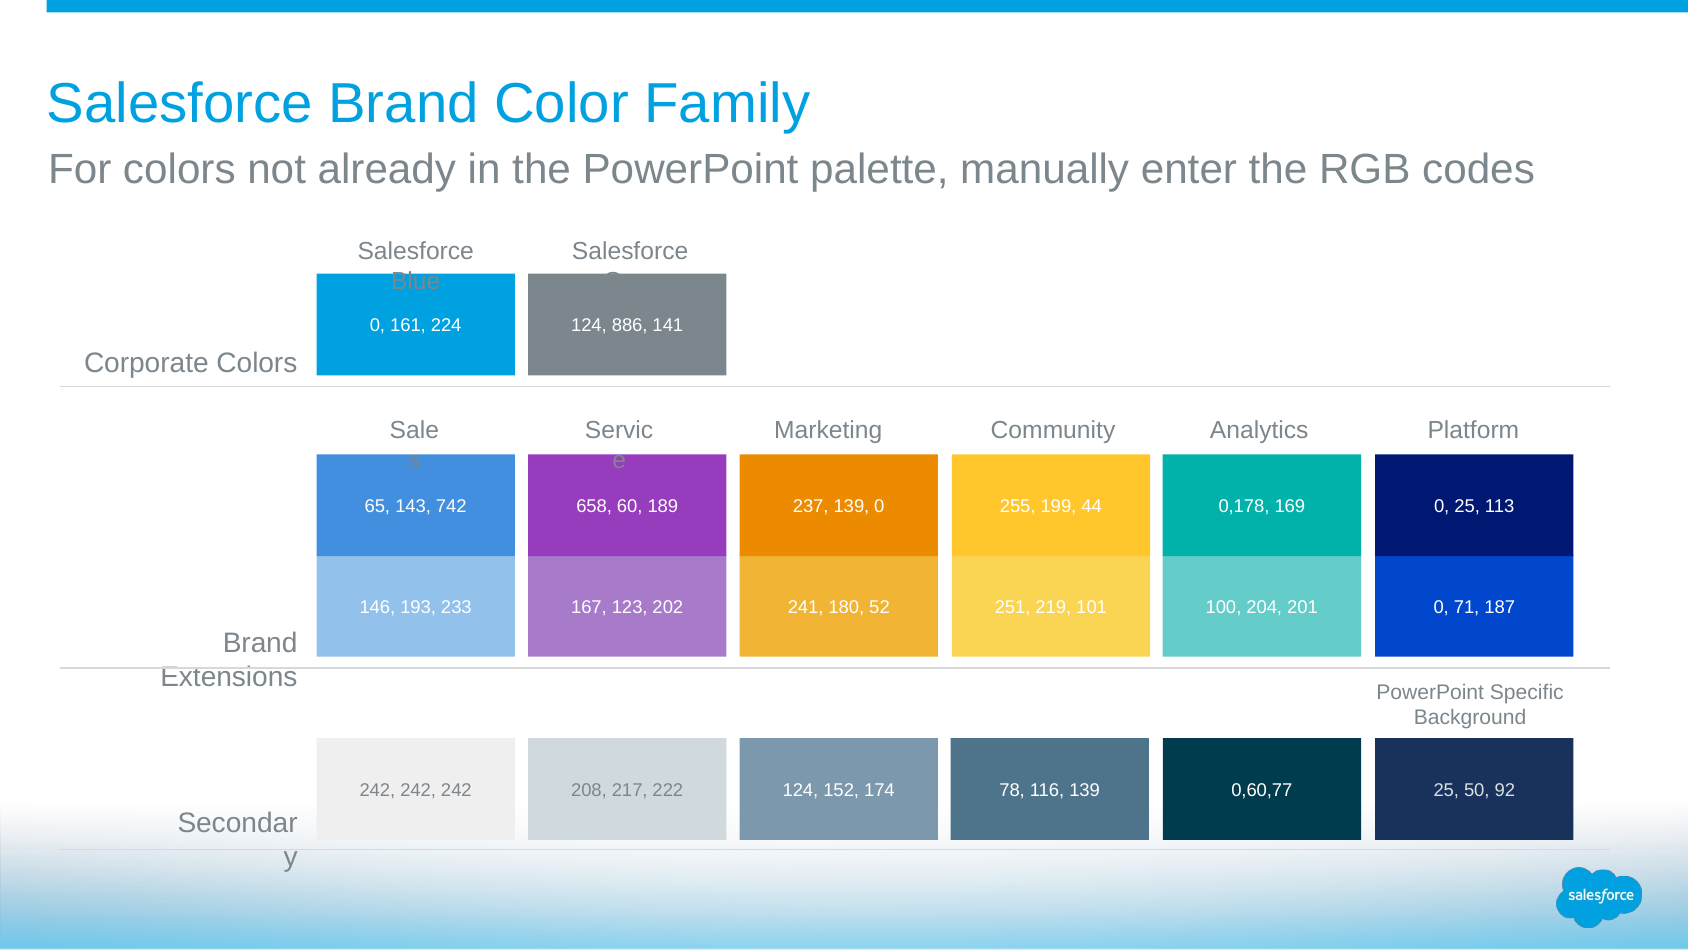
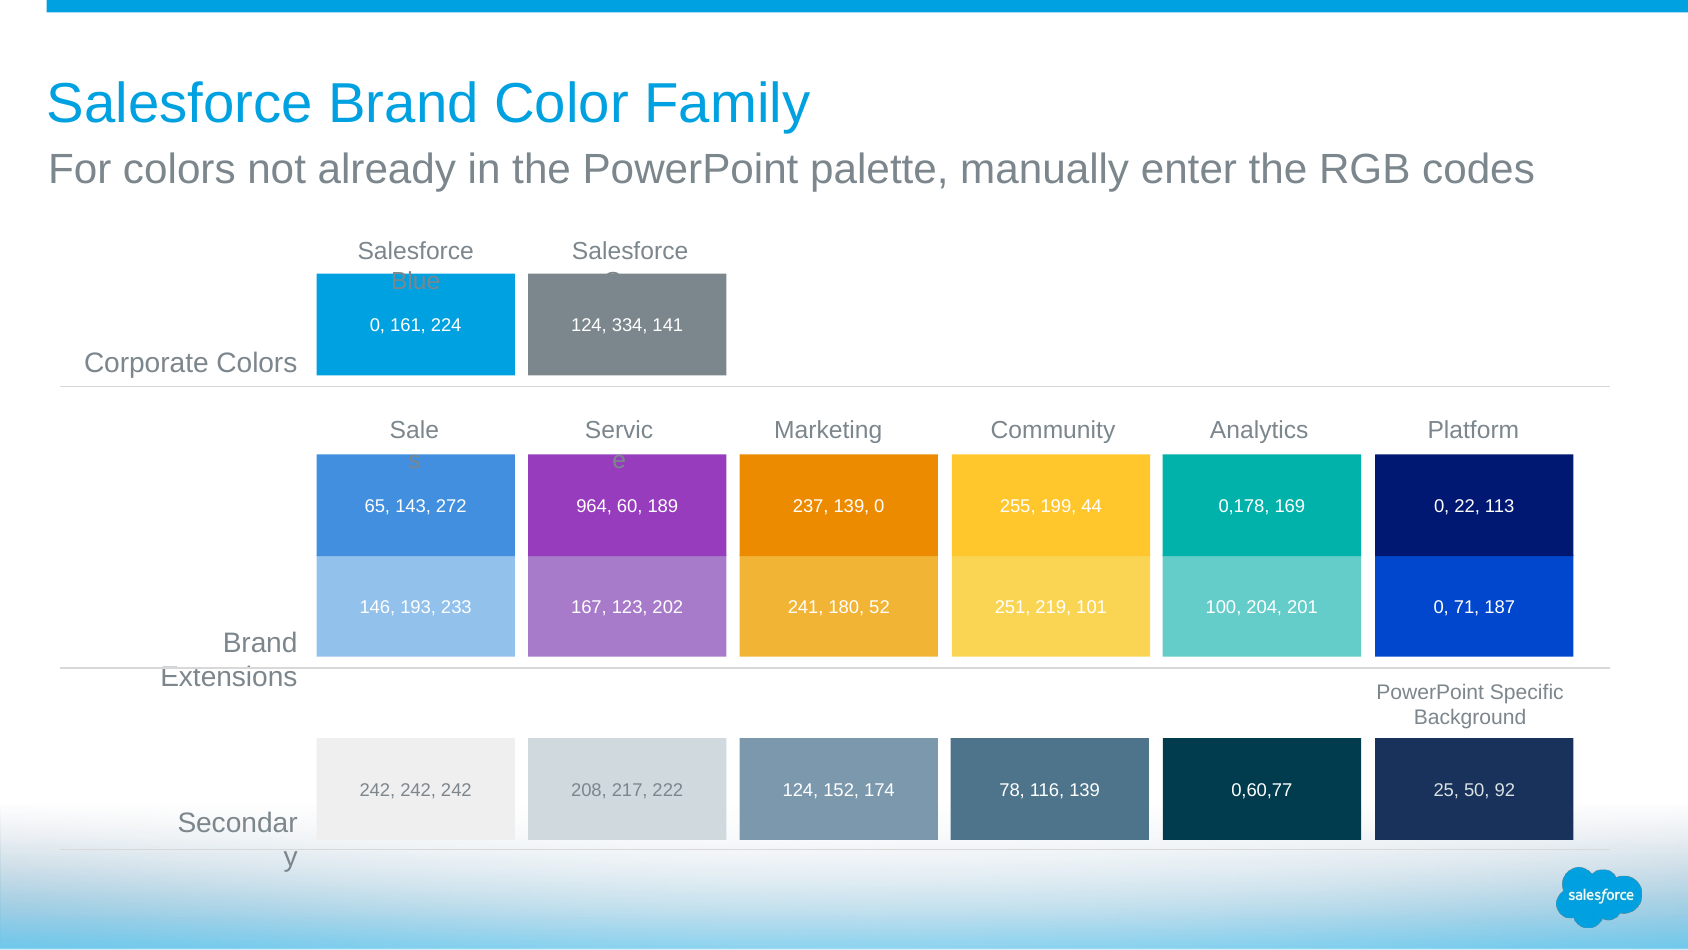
886: 886 -> 334 (630, 326)
742: 742 -> 272 (451, 506)
658: 658 -> 964 (594, 506)
0 25: 25 -> 22 (1467, 506)
